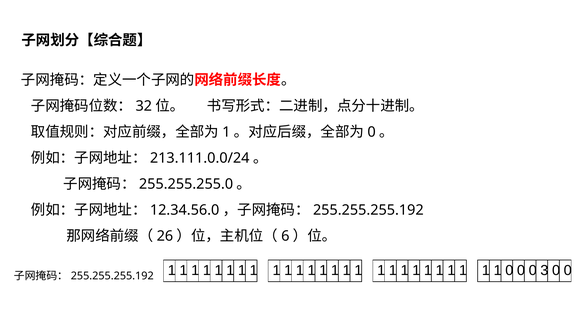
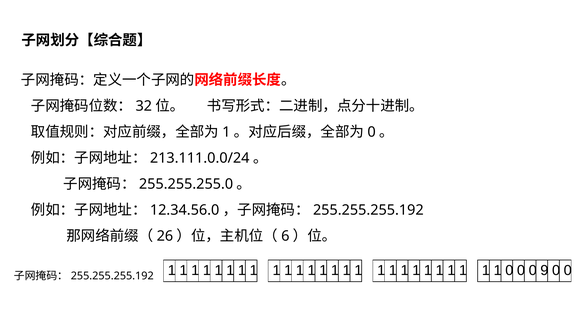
3: 3 -> 9 (544, 271)
